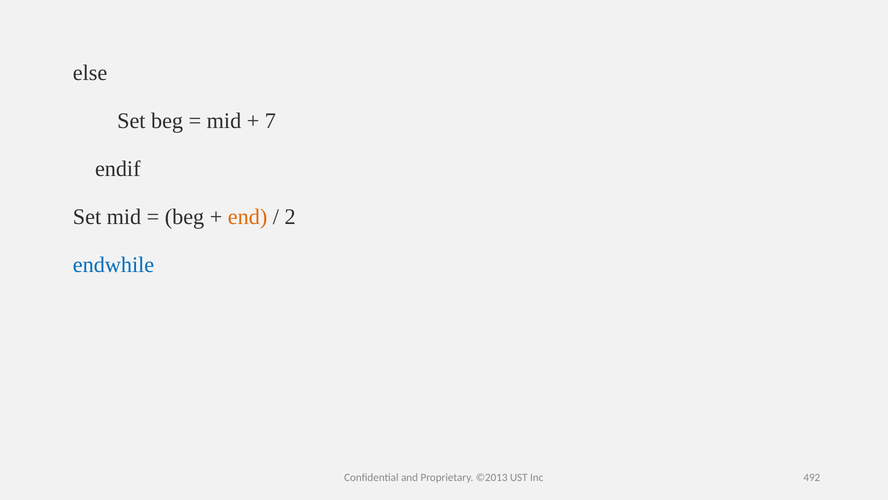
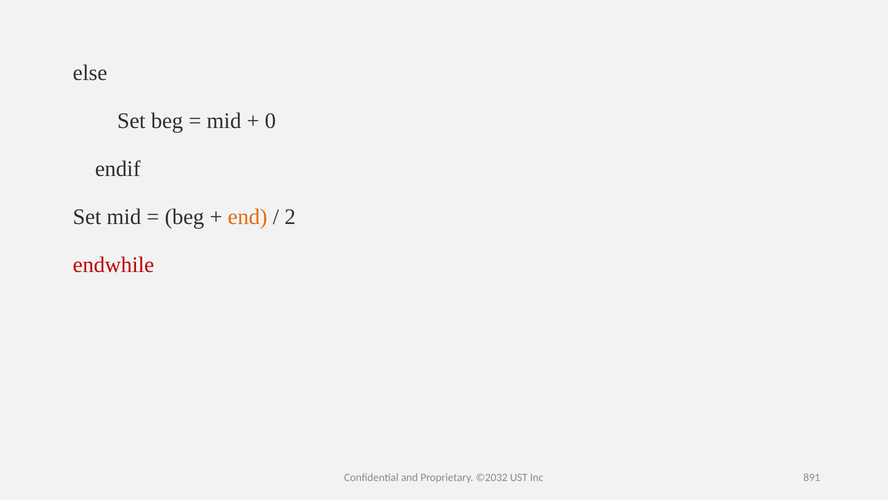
7: 7 -> 0 (270, 121)
endwhile colour: blue -> red (114, 265)
©2013: ©2013 -> ©2032 (492, 477)
492: 492 -> 891 (812, 477)
